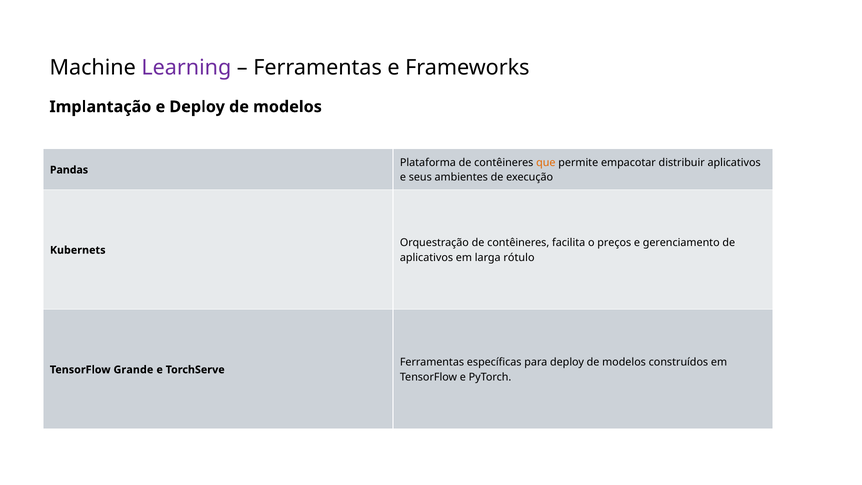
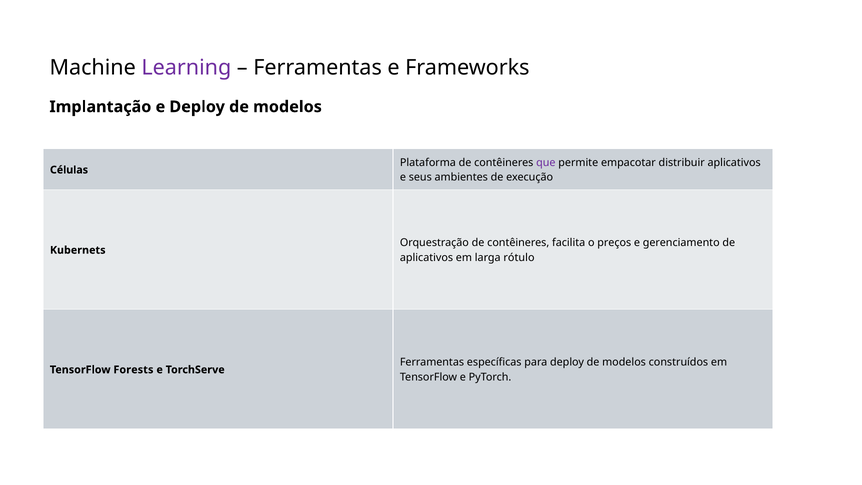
que colour: orange -> purple (546, 163)
Pandas: Pandas -> Células (69, 170)
Grande: Grande -> Forests (133, 370)
